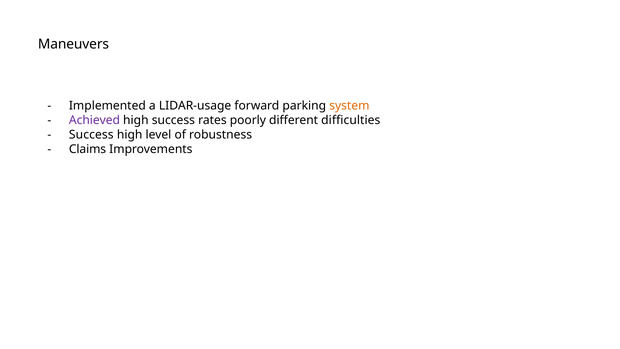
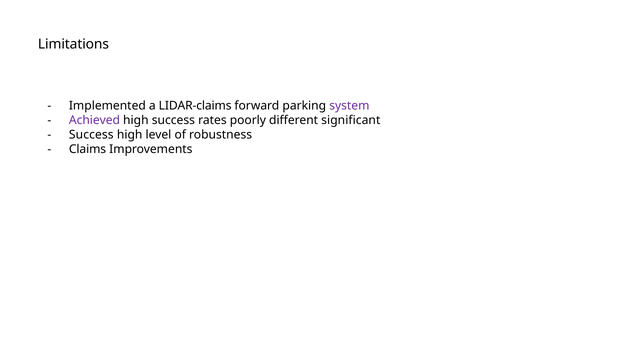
Maneuvers: Maneuvers -> Limitations (73, 44)
LIDAR-usage: LIDAR-usage -> LIDAR-claims (195, 106)
system colour: orange -> purple (349, 106)
difficulties: difficulties -> significant (351, 120)
